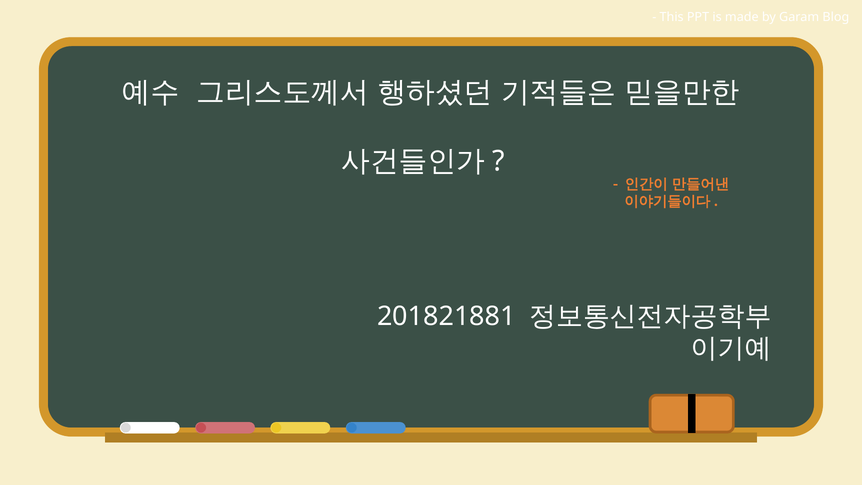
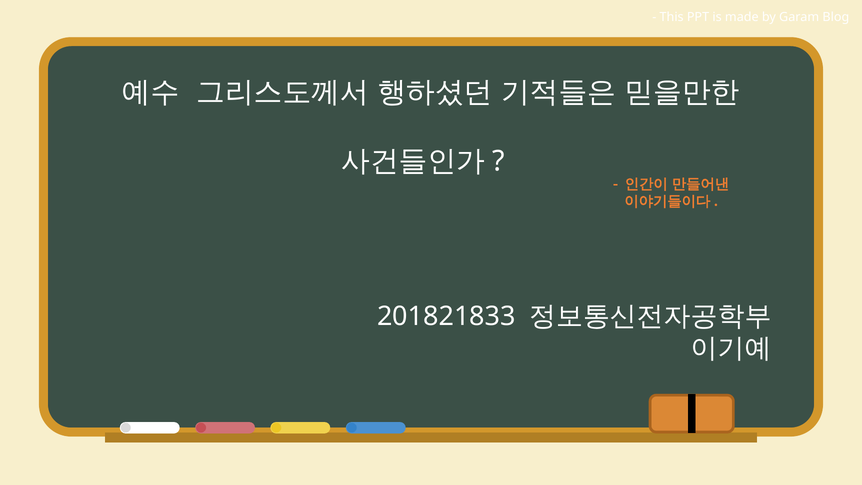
201821881: 201821881 -> 201821833 (446, 316)
